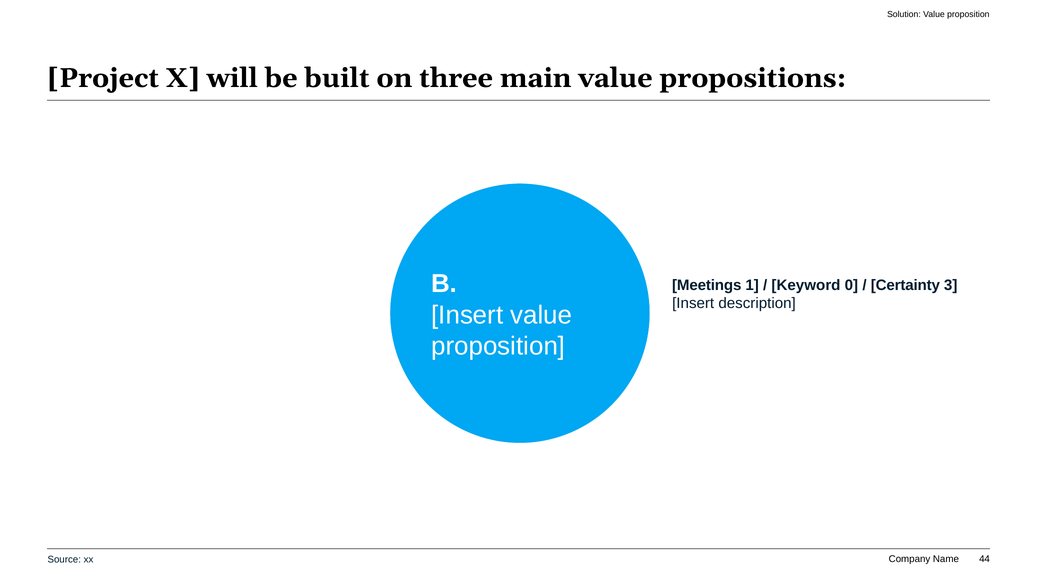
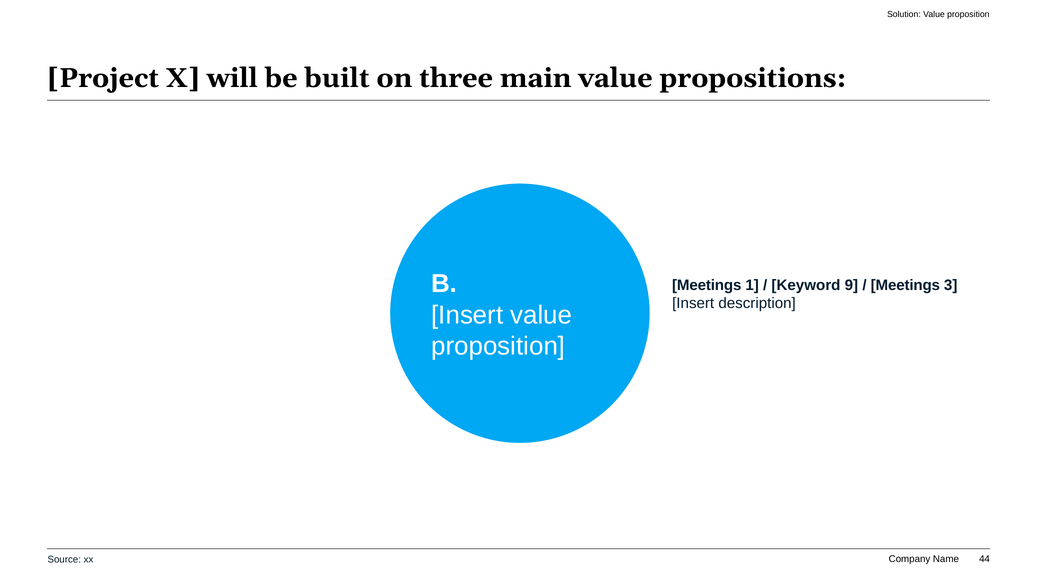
0: 0 -> 9 (851, 285)
Certainty: Certainty -> Meetings (905, 285)
